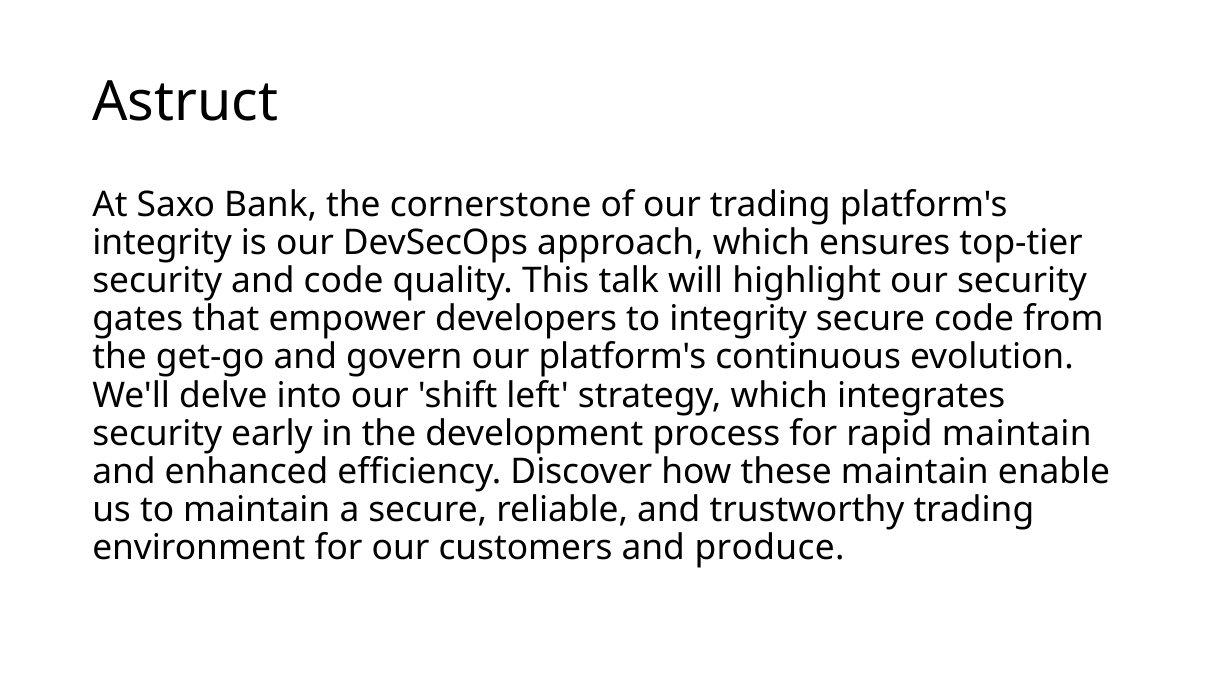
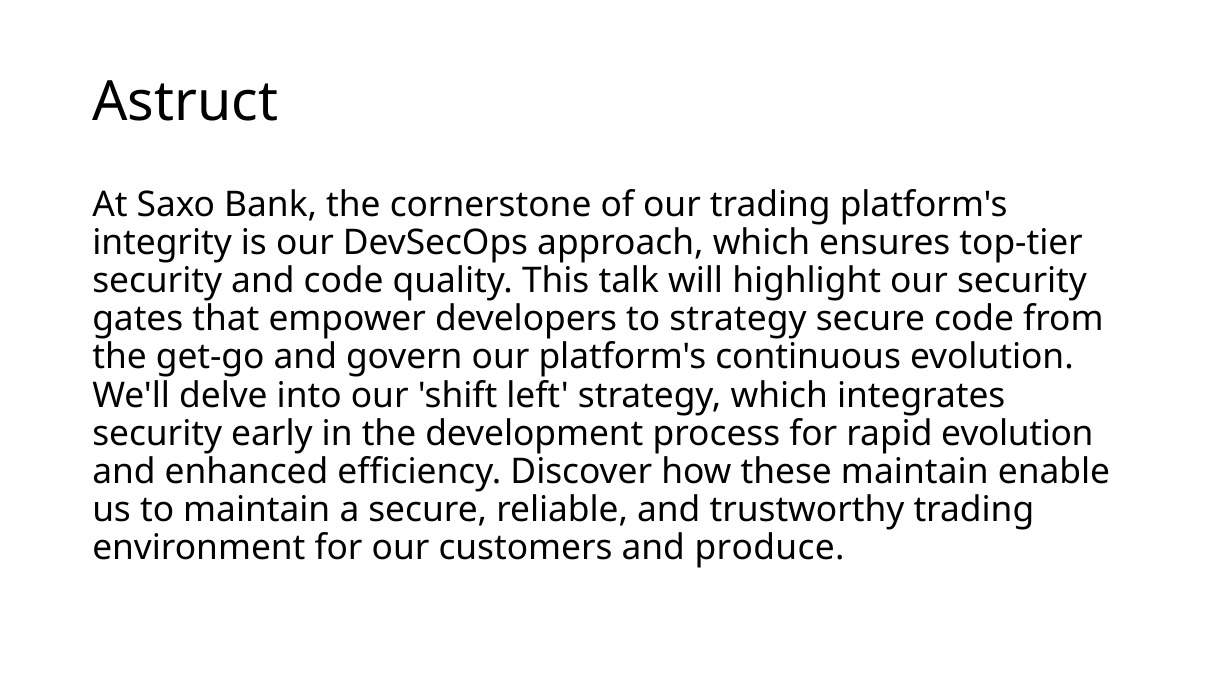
to integrity: integrity -> strategy (738, 319)
rapid maintain: maintain -> evolution (1017, 434)
